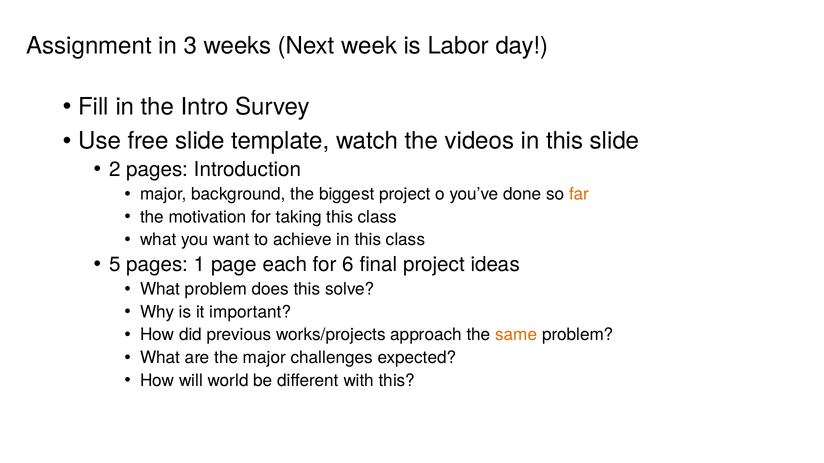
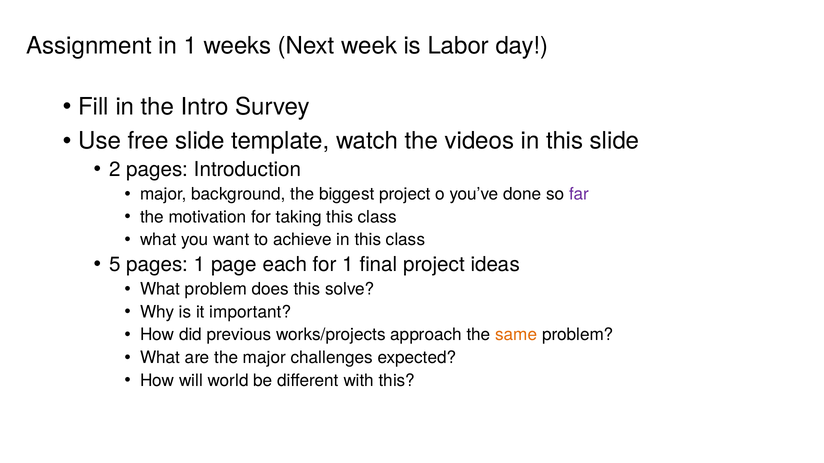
in 3: 3 -> 1 (190, 46)
far colour: orange -> purple (579, 194)
for 6: 6 -> 1 (348, 265)
